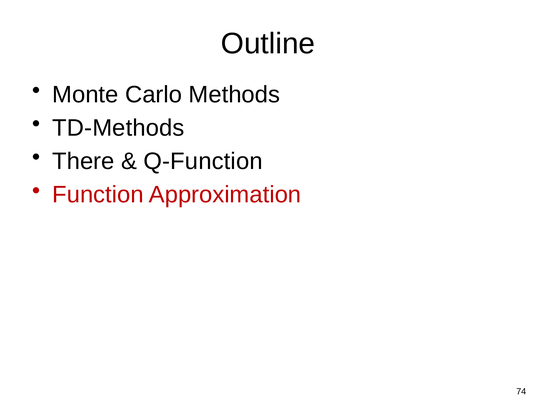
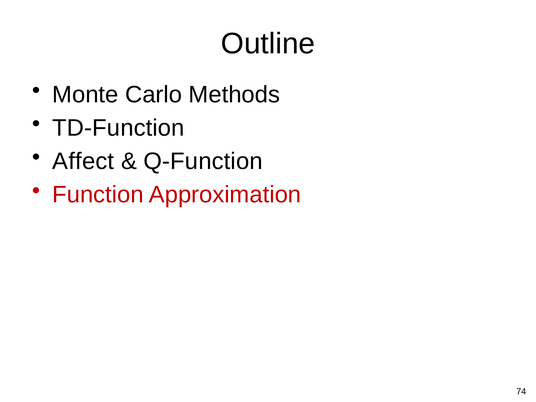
TD-Methods: TD-Methods -> TD-Function (118, 128)
There: There -> Affect (83, 161)
